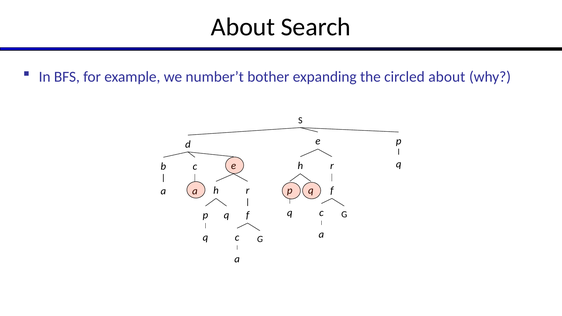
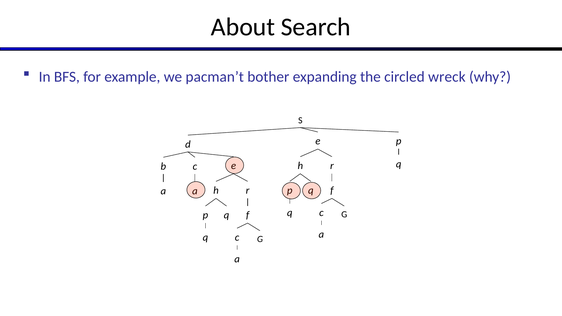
number’t: number’t -> pacman’t (215, 77)
circled about: about -> wreck (447, 77)
